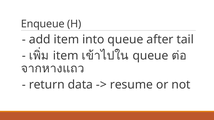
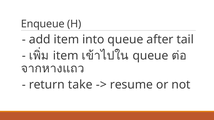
data: data -> take (80, 85)
